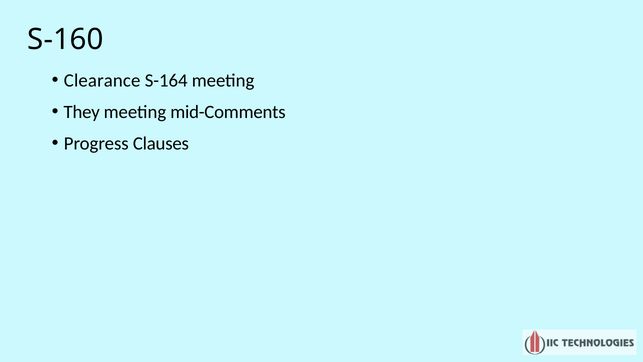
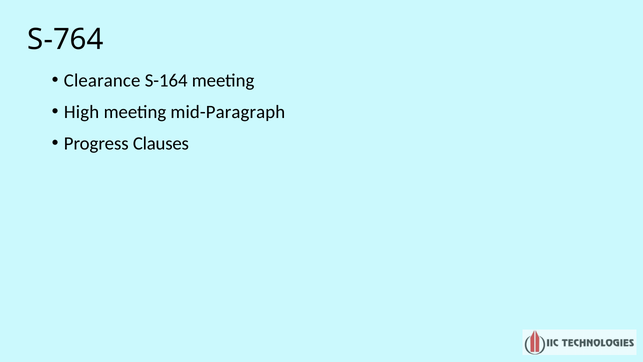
S-160: S-160 -> S-764 (65, 39)
They: They -> High (82, 112)
mid-Comments: mid-Comments -> mid-Paragraph (228, 112)
